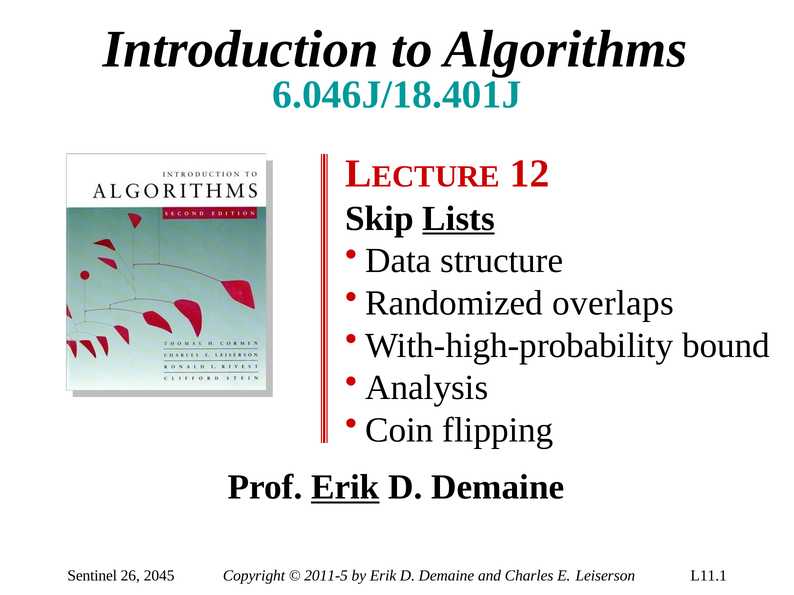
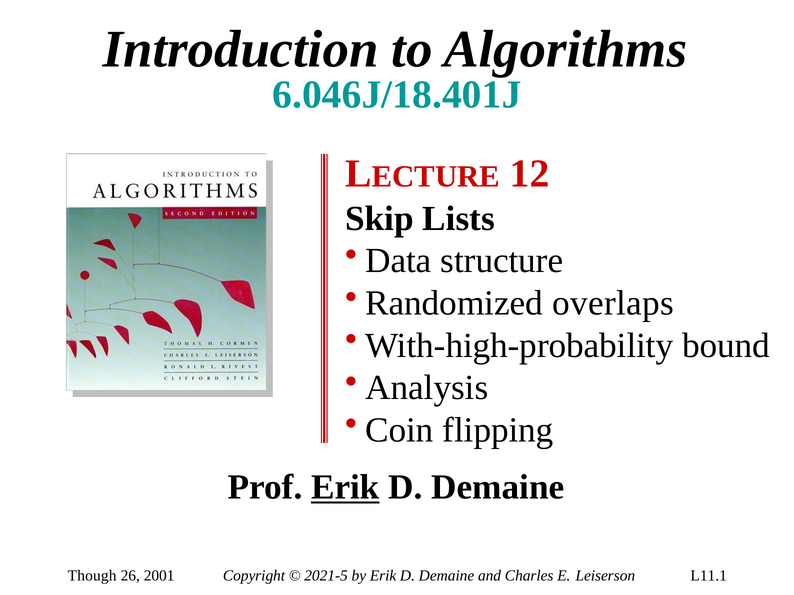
Lists underline: present -> none (459, 219)
Sentinel: Sentinel -> Though (92, 576)
2045: 2045 -> 2001 (159, 576)
2011-5: 2011-5 -> 2021-5 (326, 576)
